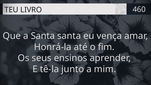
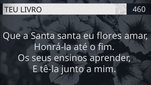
vença: vença -> flores (109, 36)
